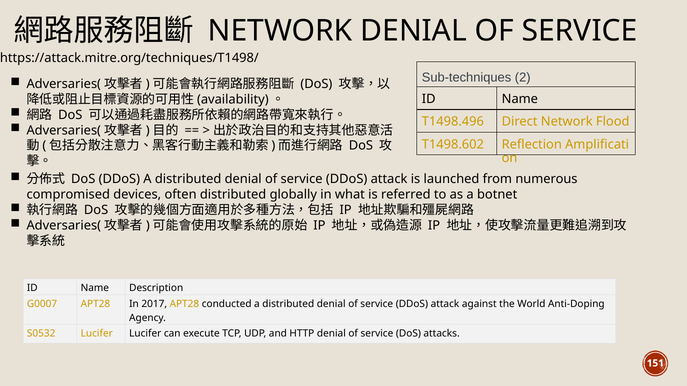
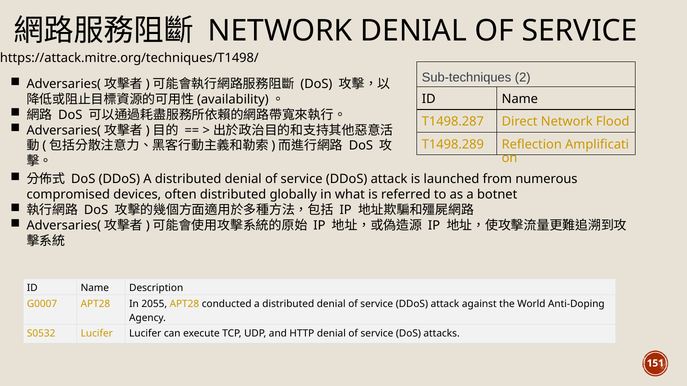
T1498.496: T1498.496 -> T1498.287 (453, 122)
T1498.602: T1498.602 -> T1498.289 (453, 144)
2017: 2017 -> 2055 (154, 304)
